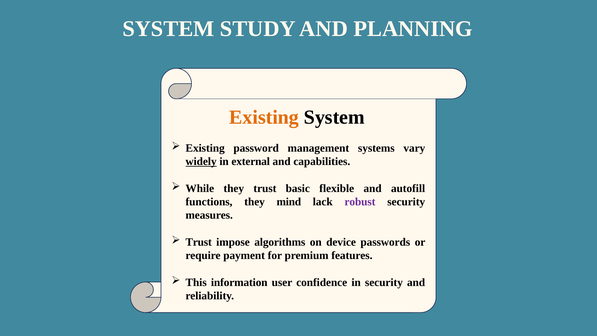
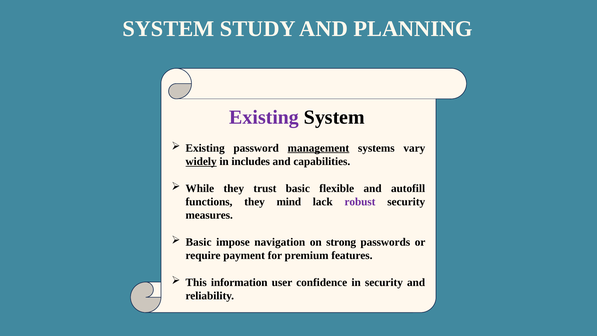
Existing colour: orange -> purple (264, 117)
management underline: none -> present (318, 148)
external: external -> includes (251, 161)
Trust: Trust -> Basic (199, 242)
algorithms: algorithms -> navigation (280, 242)
device: device -> strong (341, 242)
